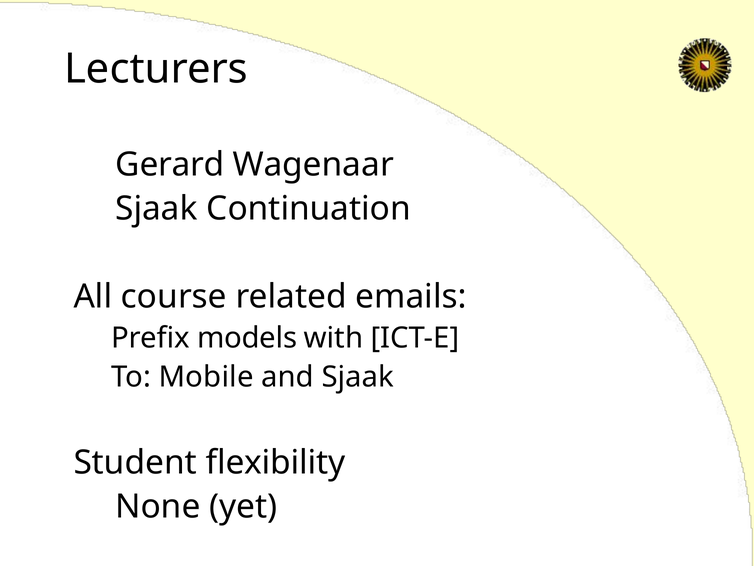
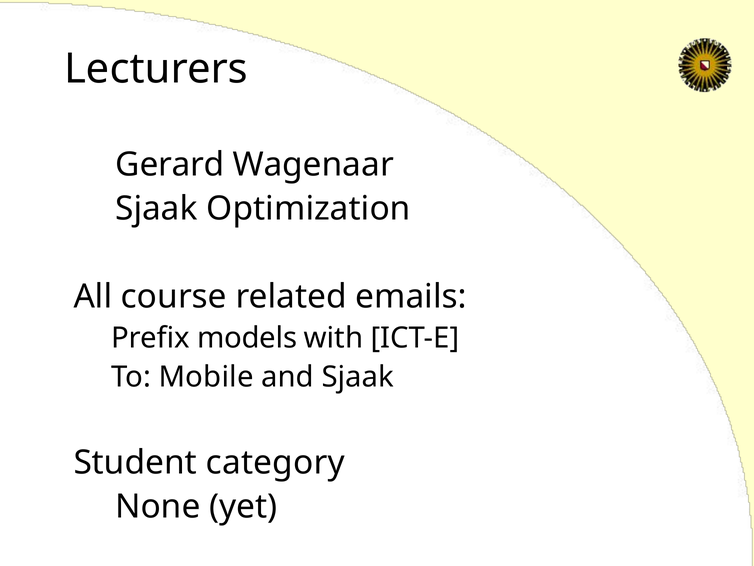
Continuation: Continuation -> Optimization (309, 208)
flexibility: flexibility -> category (275, 462)
